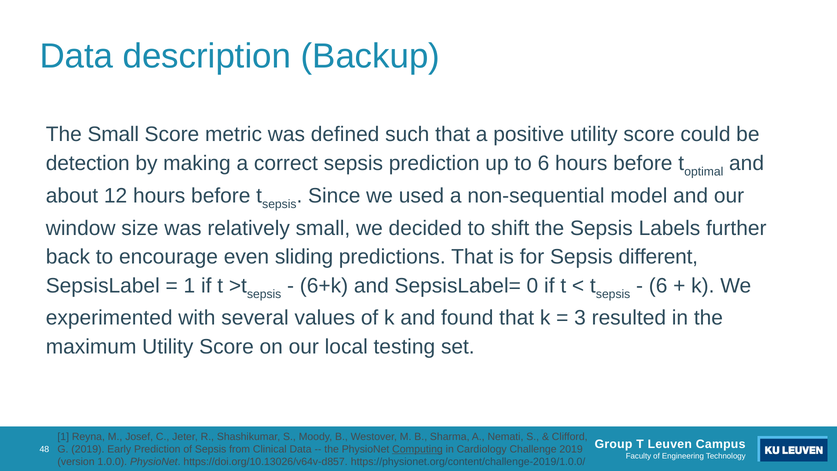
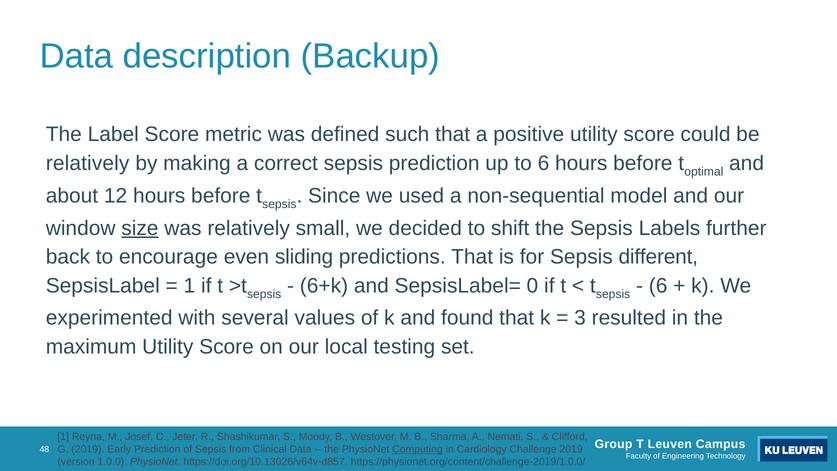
The Small: Small -> Label (113, 134)
detection: detection -> relatively (88, 163)
size underline: none -> present (140, 228)
